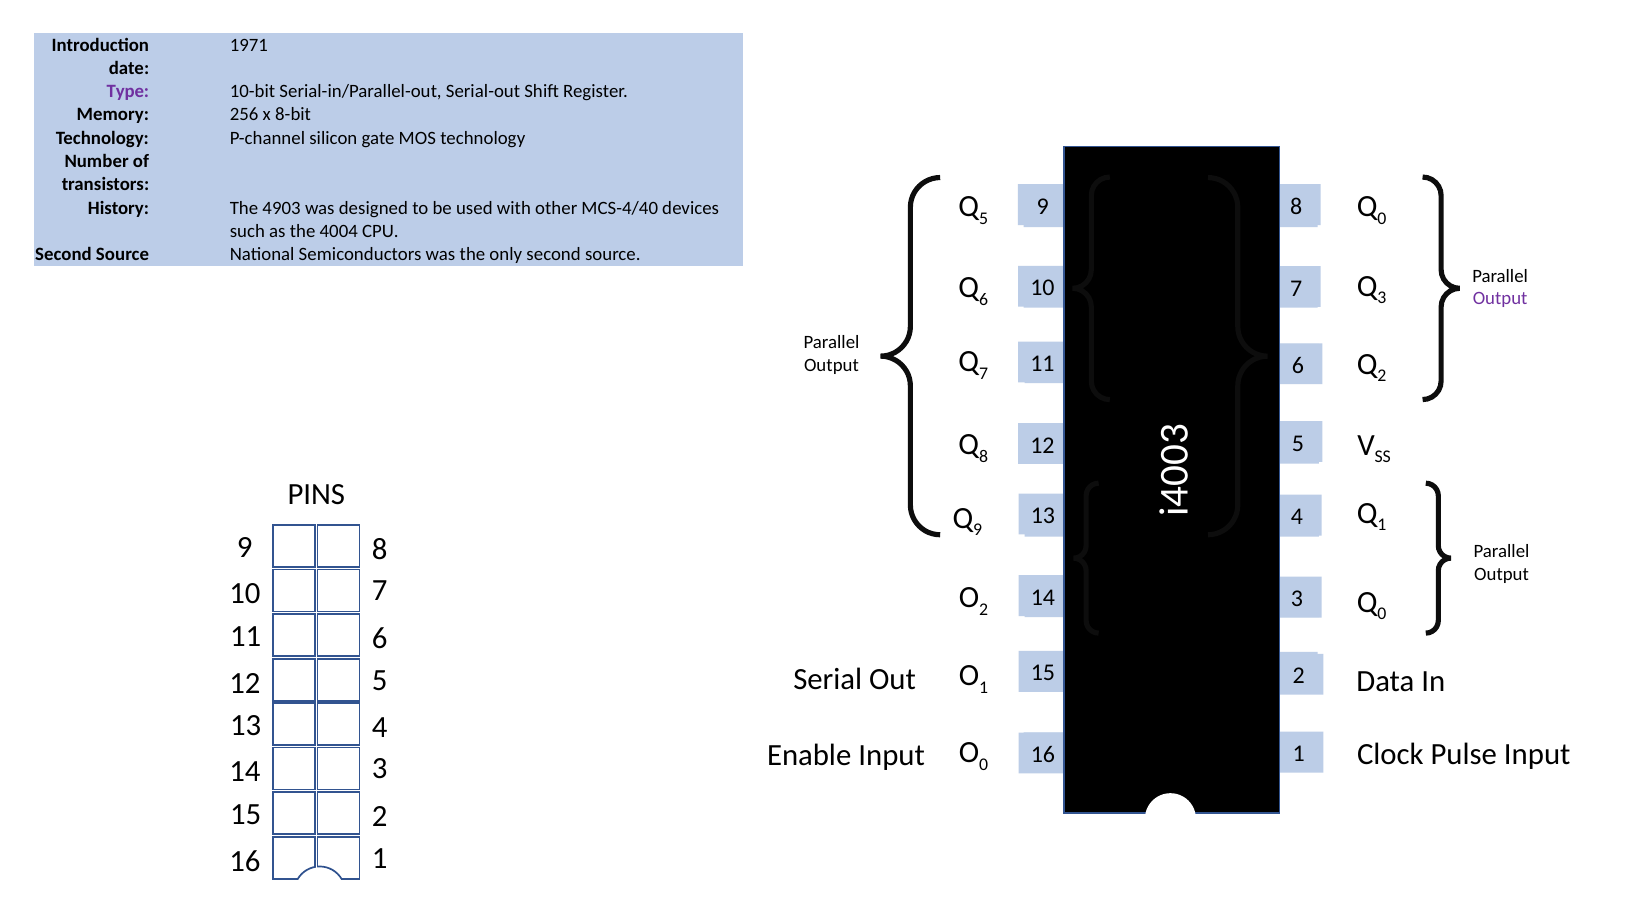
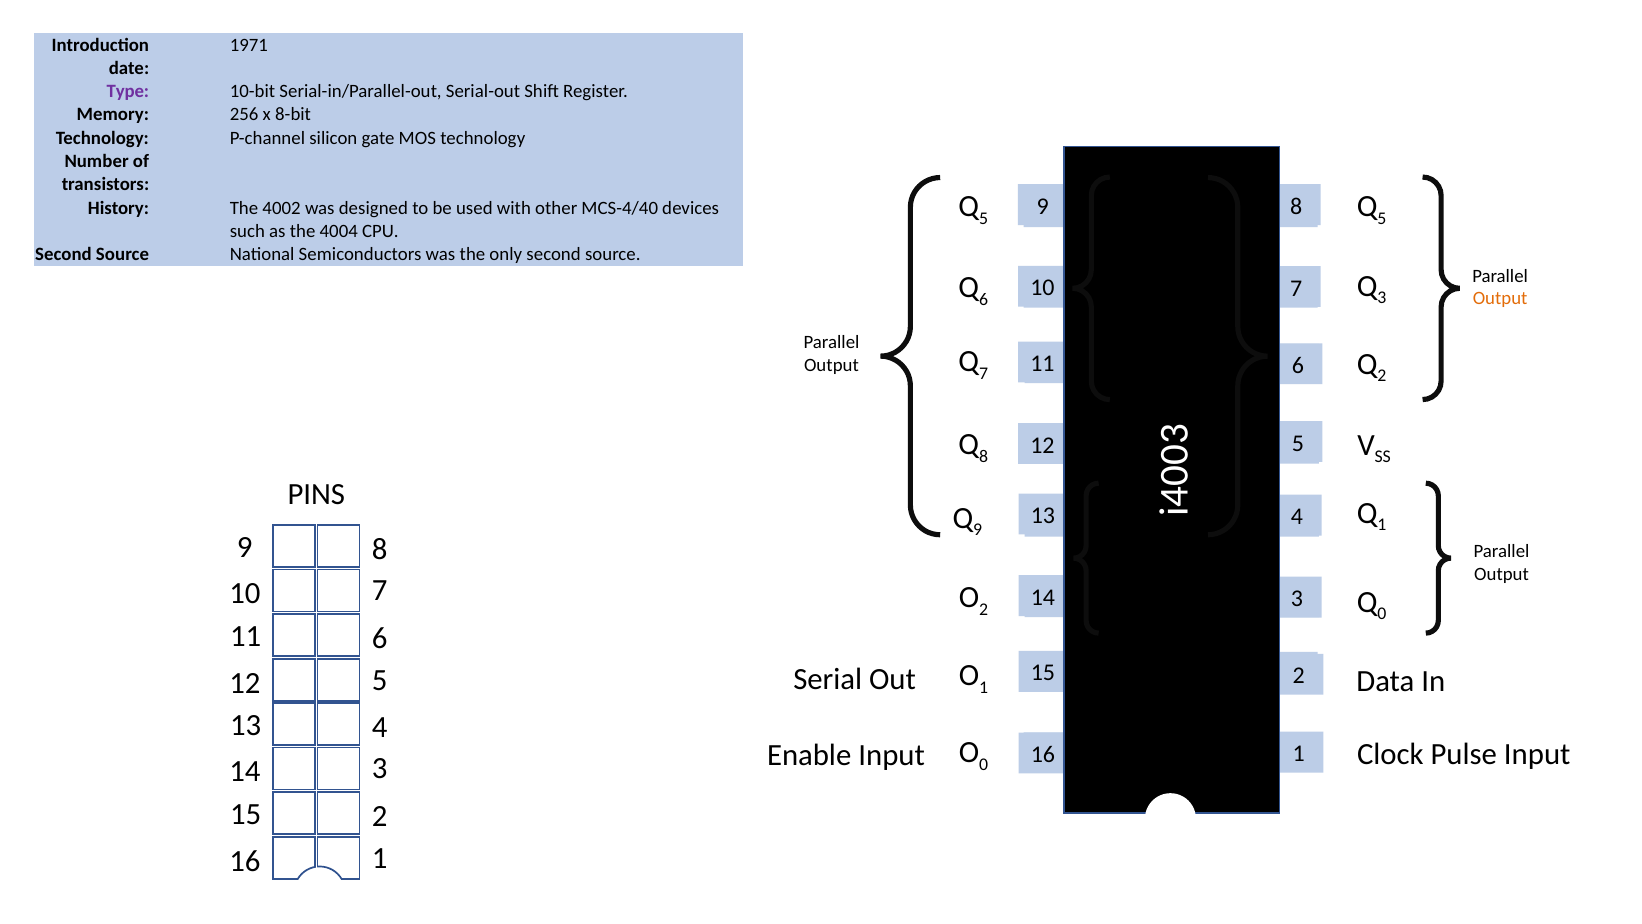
0: 0 -> 5 (1382, 218)
4903: 4903 -> 4002 (282, 208)
Output colour: purple -> orange (1500, 299)
